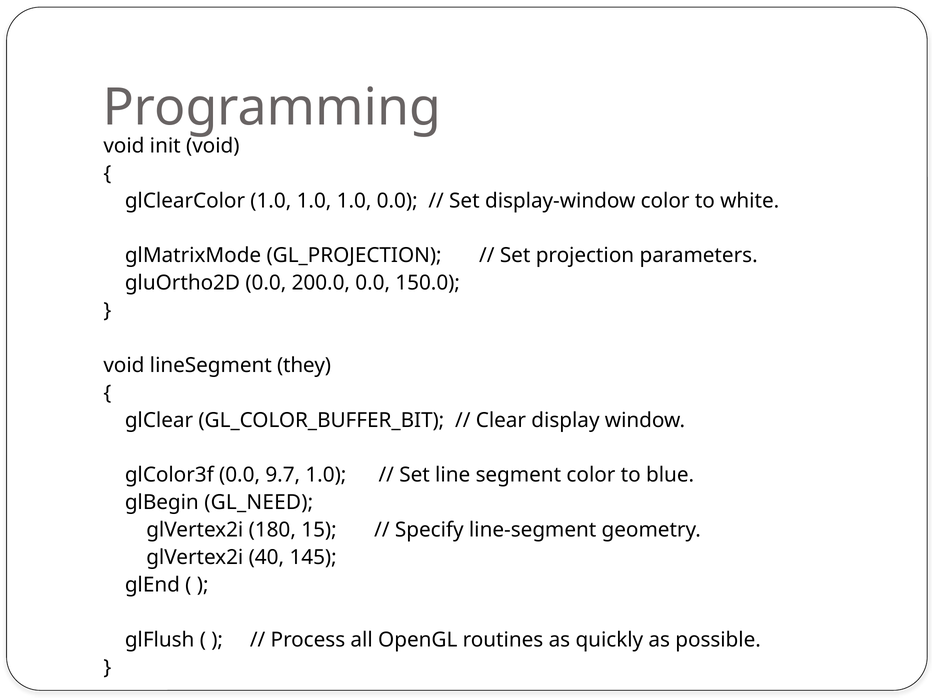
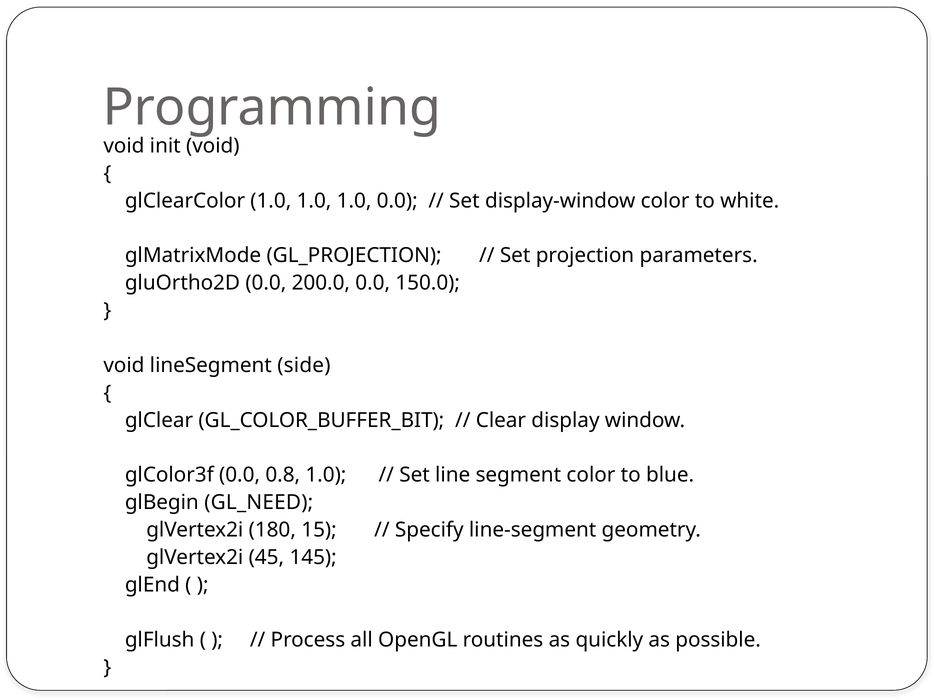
they: they -> side (304, 366)
9.7: 9.7 -> 0.8 (283, 475)
40: 40 -> 45 (266, 558)
